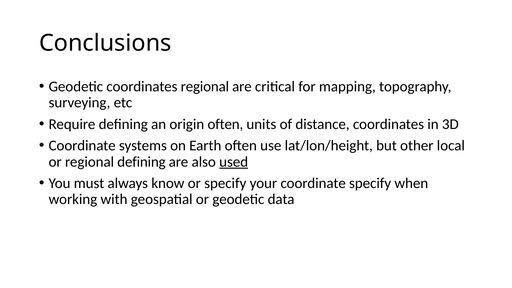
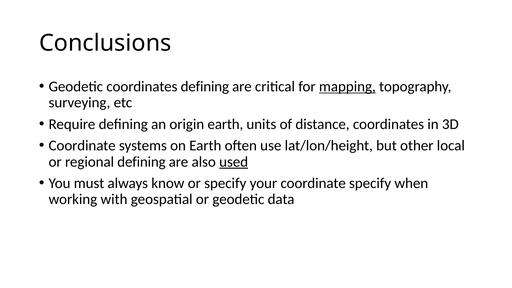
coordinates regional: regional -> defining (205, 87)
mapping underline: none -> present (347, 87)
origin often: often -> earth (225, 124)
